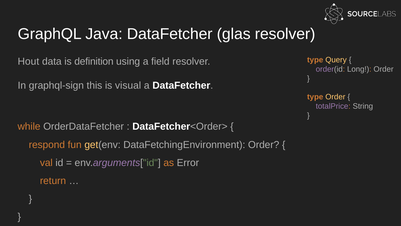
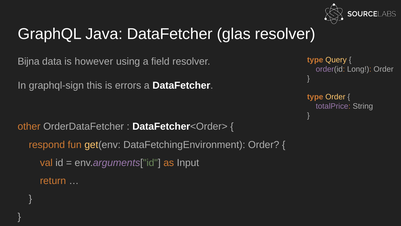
Hout: Hout -> Bijna (29, 61)
definition: definition -> however (94, 61)
visual: visual -> errors (128, 85)
while: while -> other (29, 126)
Error: Error -> Input (188, 162)
